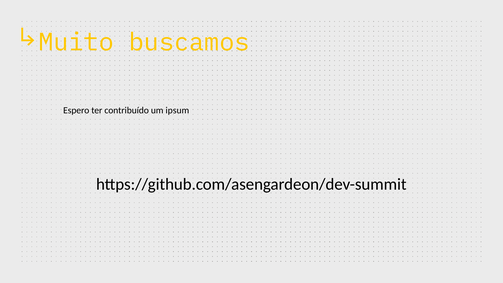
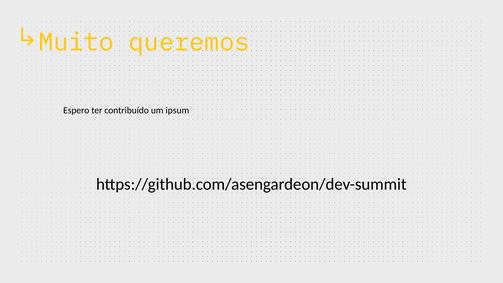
buscamos: buscamos -> queremos (189, 42)
